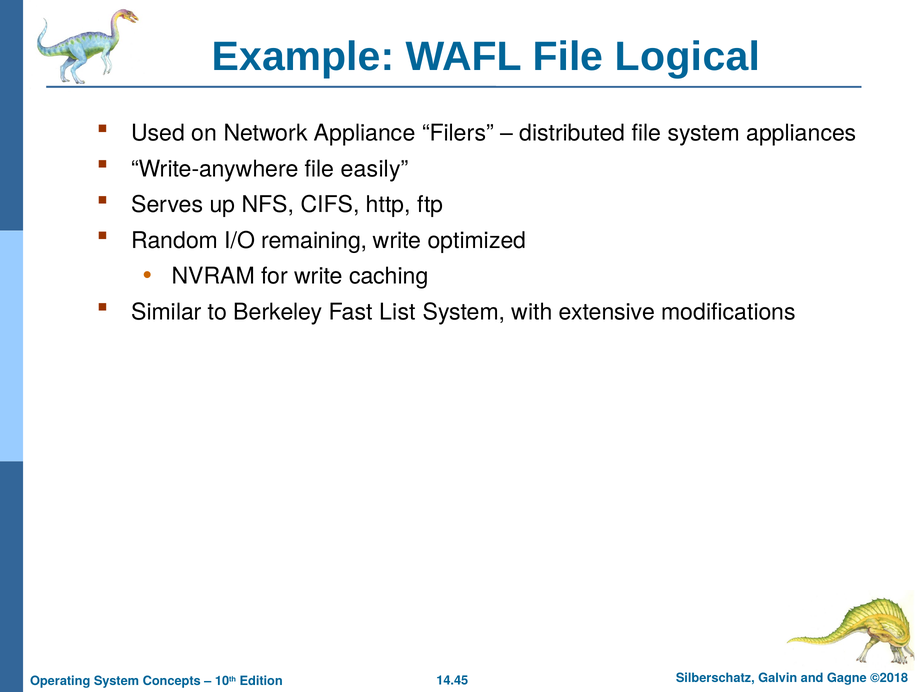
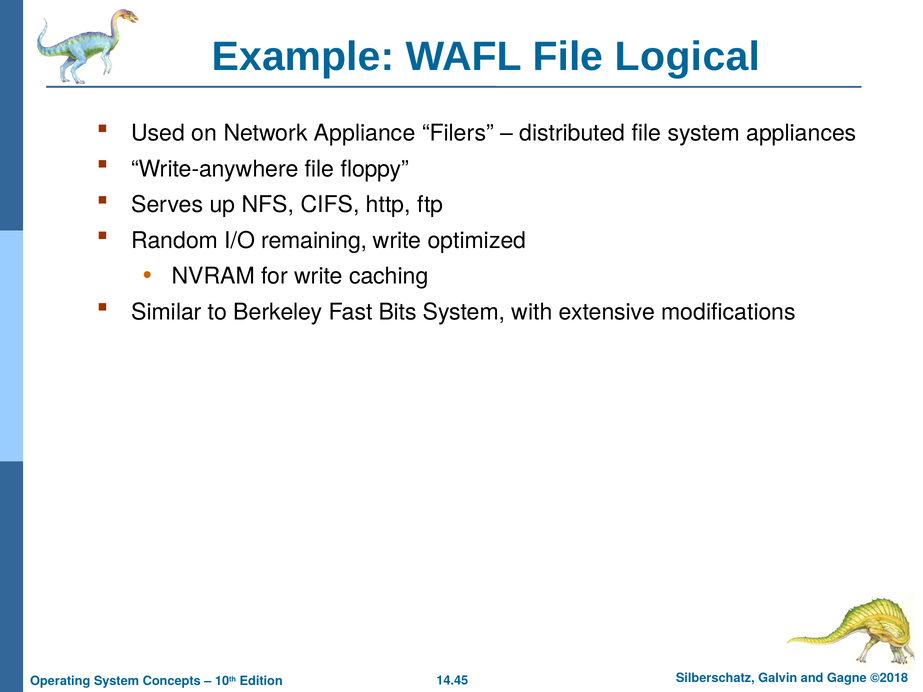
easily: easily -> floppy (375, 169)
List: List -> Bits (398, 312)
